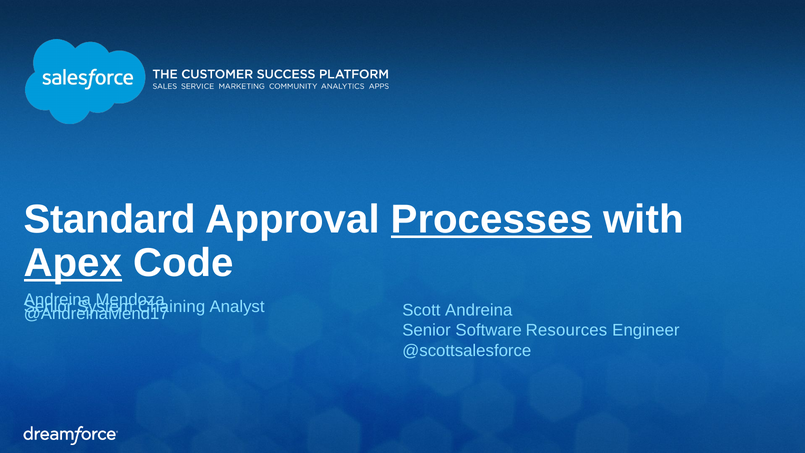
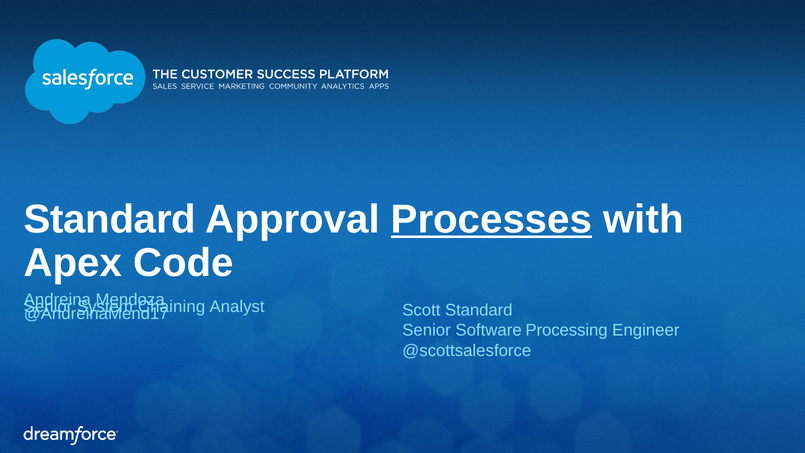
Apex underline: present -> none (73, 263)
Scott Andreina: Andreina -> Standard (479, 310)
Resources: Resources -> Processing (567, 330)
